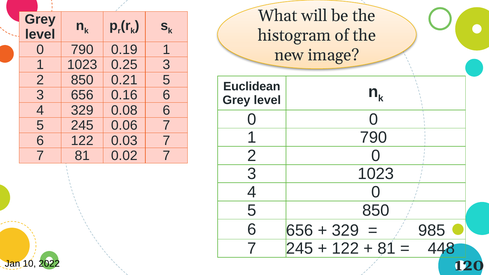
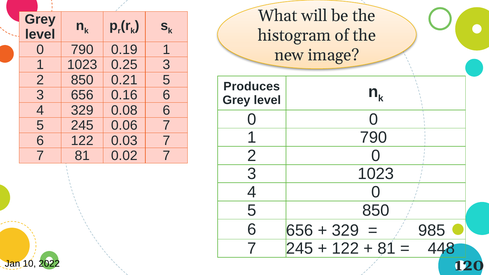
Euclidean: Euclidean -> Produces (252, 86)
